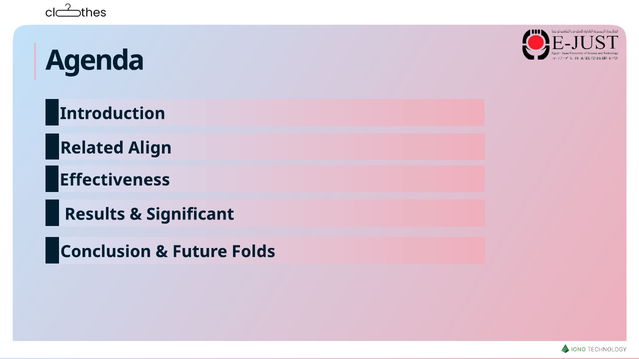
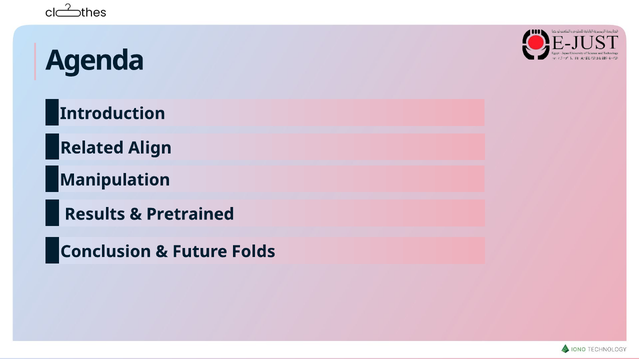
Effectiveness: Effectiveness -> Manipulation (115, 180)
Significant: Significant -> Pretrained (190, 215)
